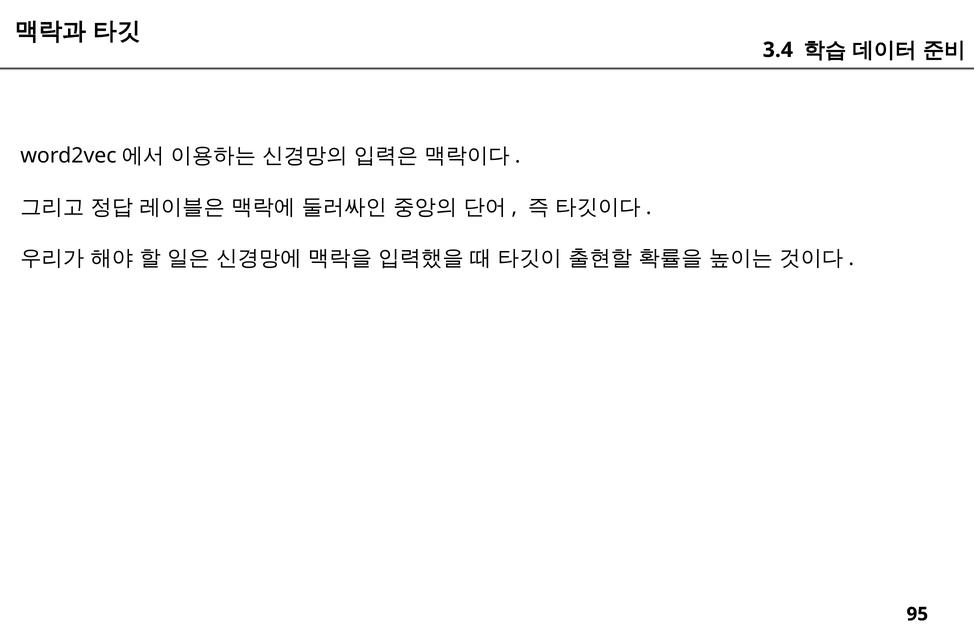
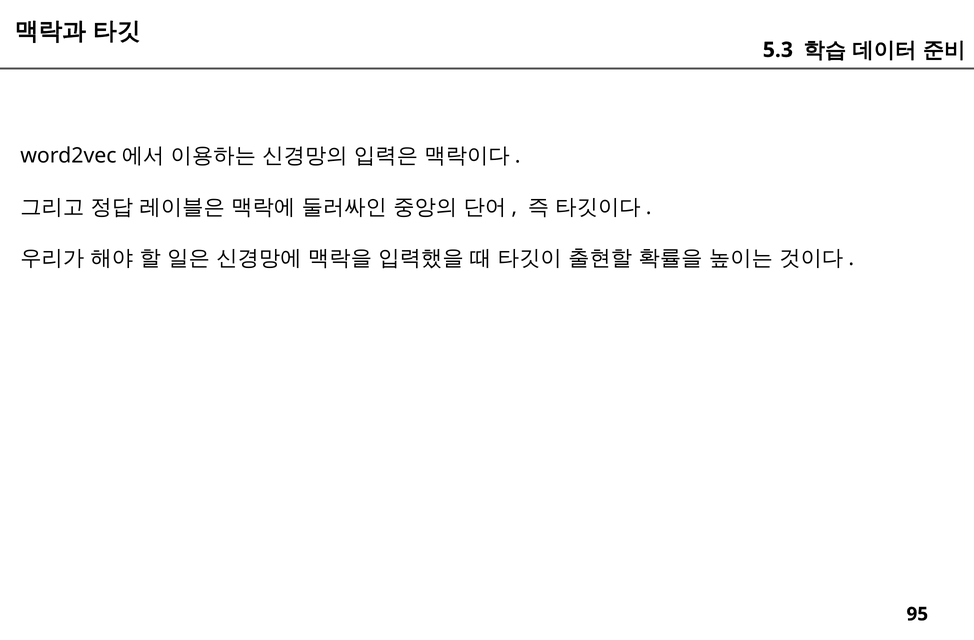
3.4: 3.4 -> 5.3 (778, 50)
